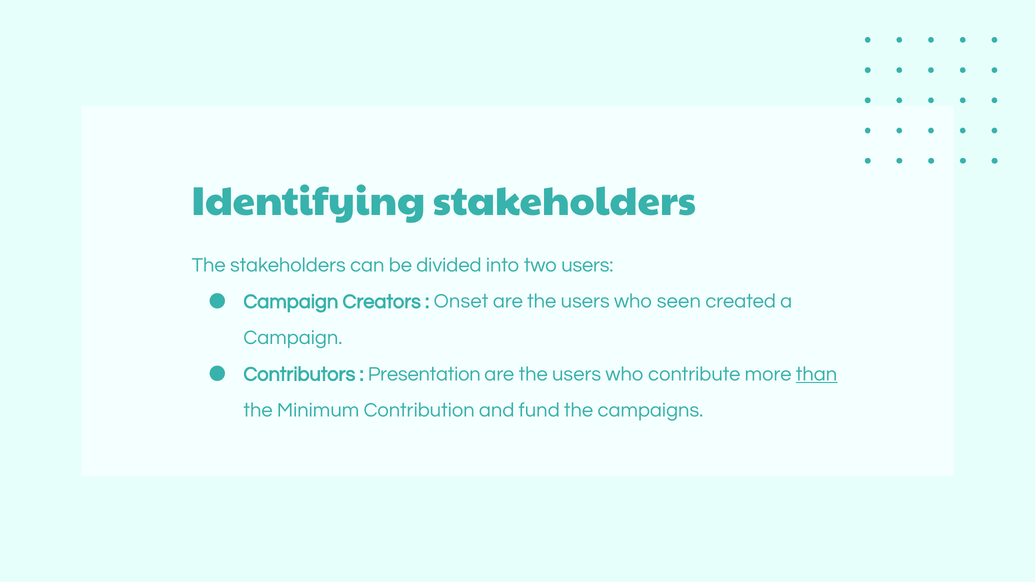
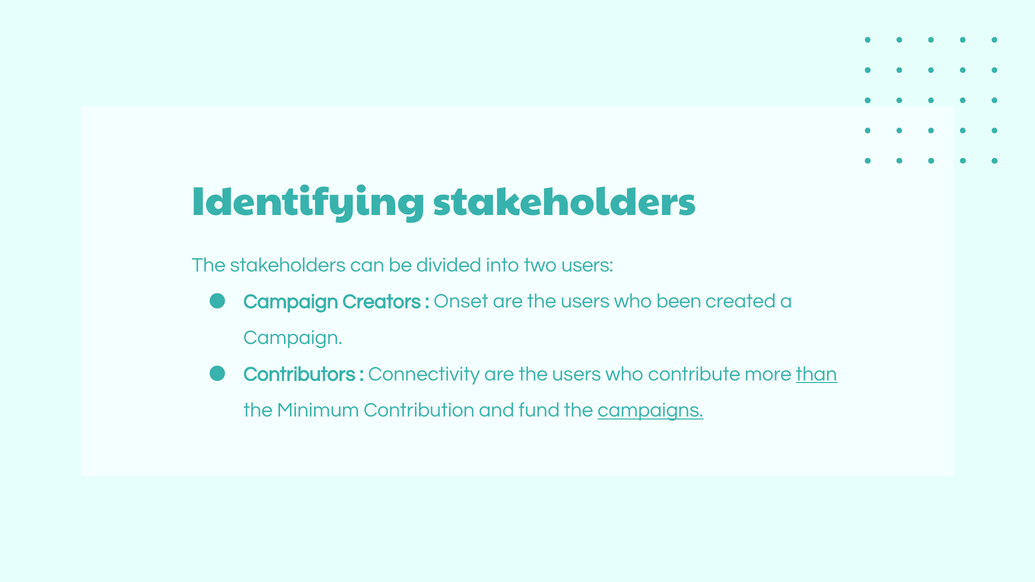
seen: seen -> been (679, 301)
Presentation: Presentation -> Connectivity (424, 374)
campaigns underline: none -> present (650, 410)
